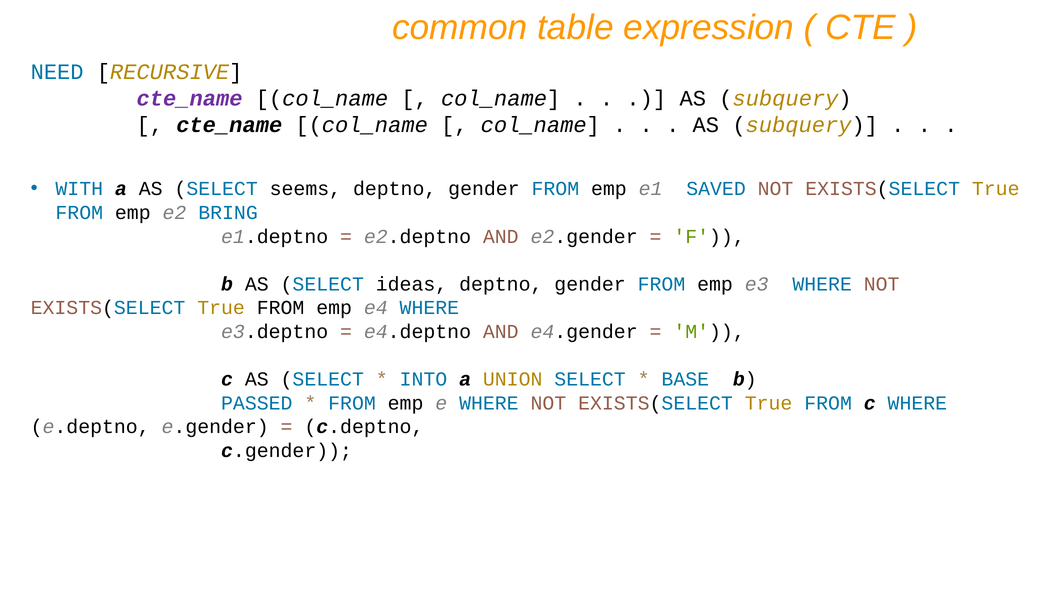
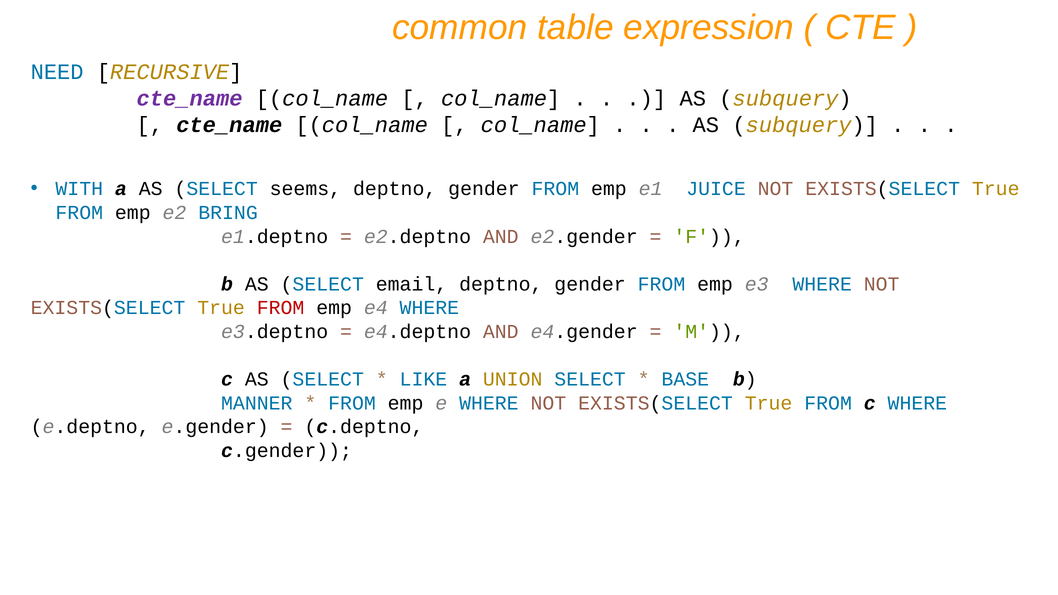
SAVED: SAVED -> JUICE (716, 189)
ideas: ideas -> email (412, 284)
FROM colour: black -> red (281, 308)
INTO: INTO -> LIKE (423, 379)
PASSED: PASSED -> MANNER (257, 403)
